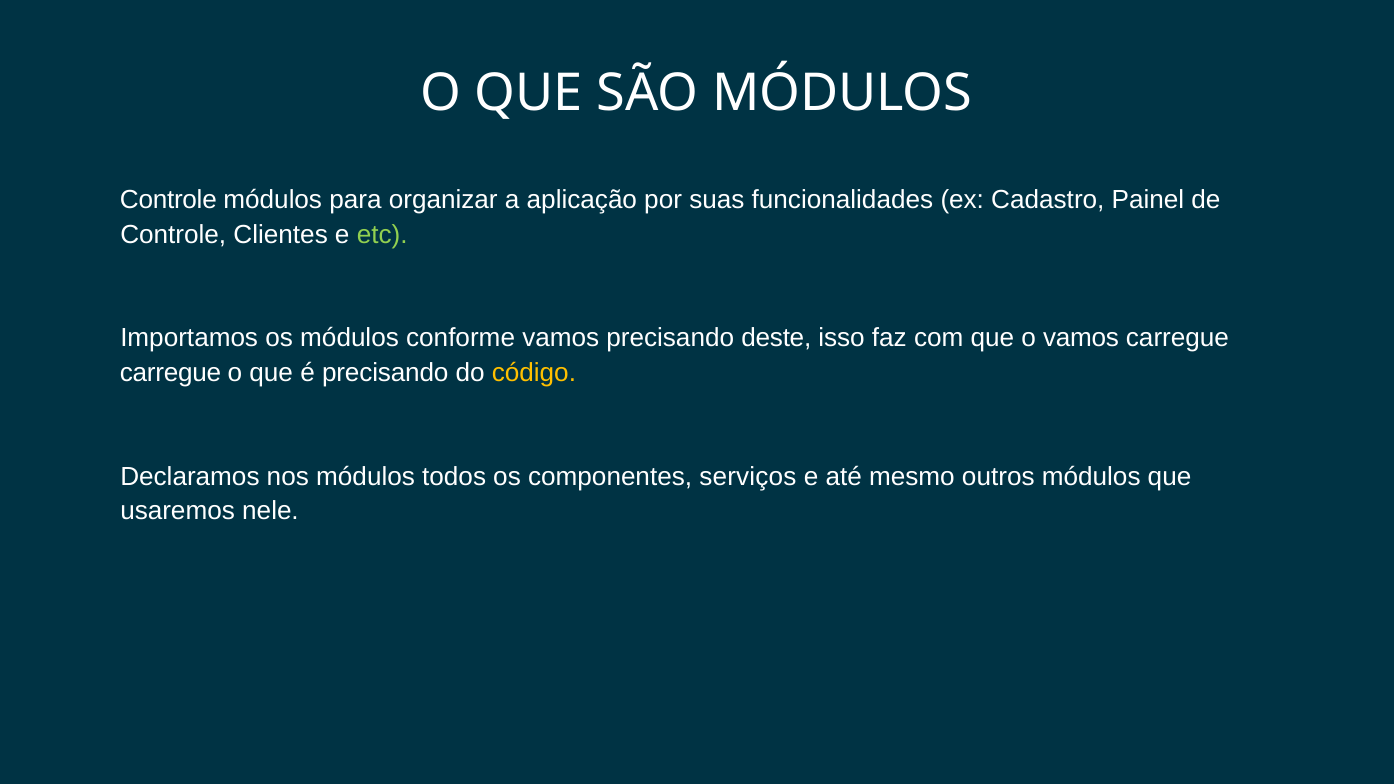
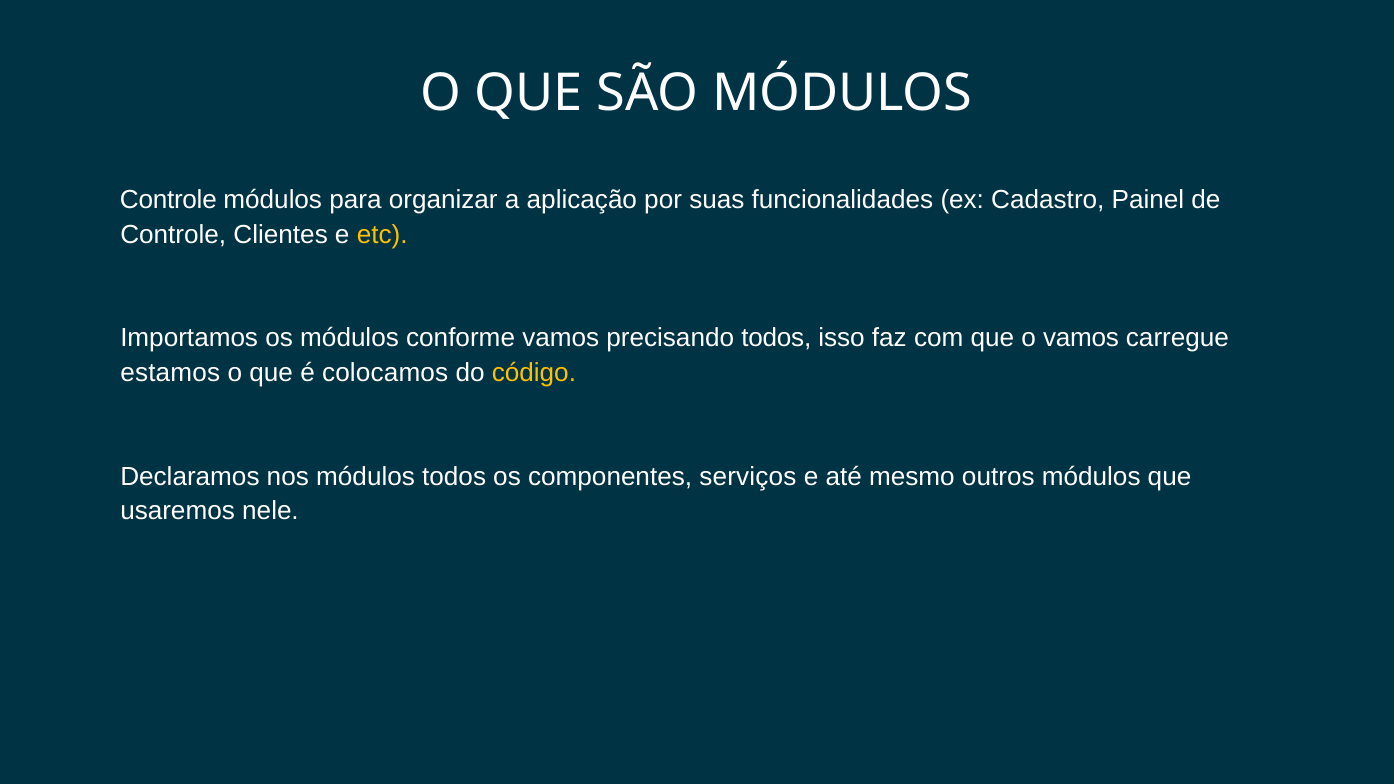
etc colour: light green -> yellow (382, 235)
precisando deste: deste -> todos (776, 338)
carregue: carregue -> estamos (170, 373)
é precisando: precisando -> colocamos (385, 373)
